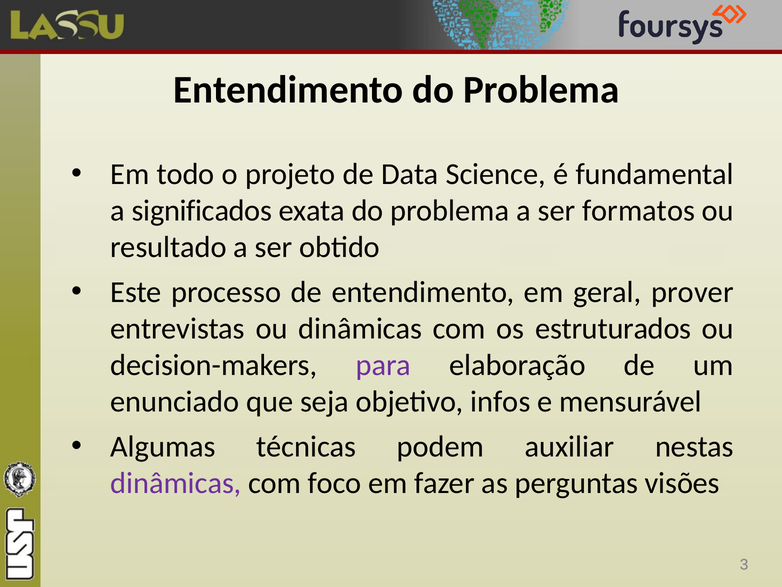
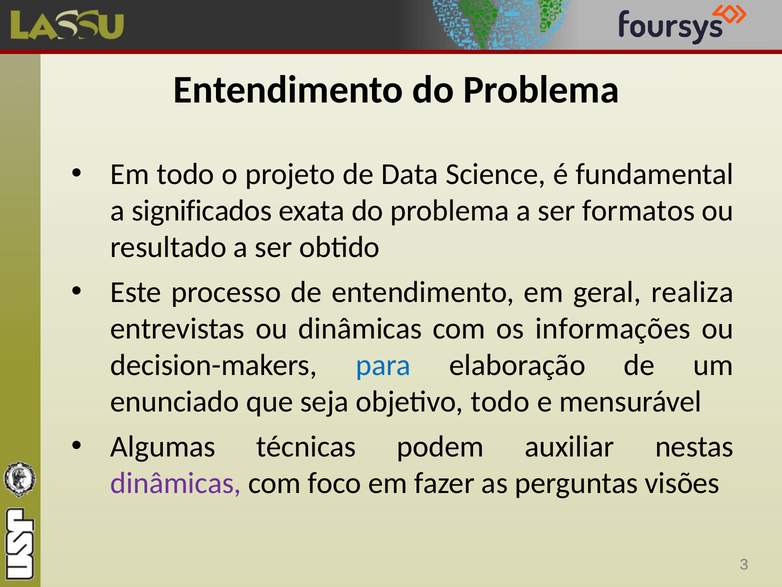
prover: prover -> realiza (692, 292)
estruturados: estruturados -> informações (613, 329)
para colour: purple -> blue (383, 365)
objetivo infos: infos -> todo (500, 401)
